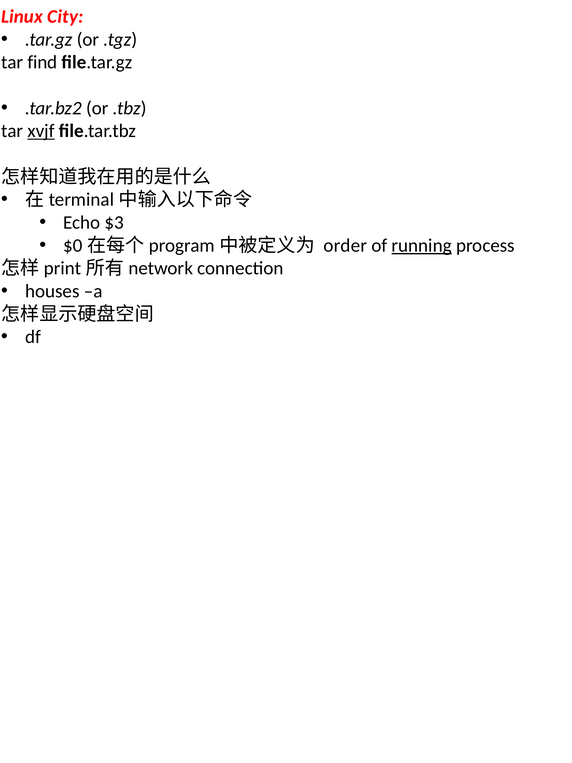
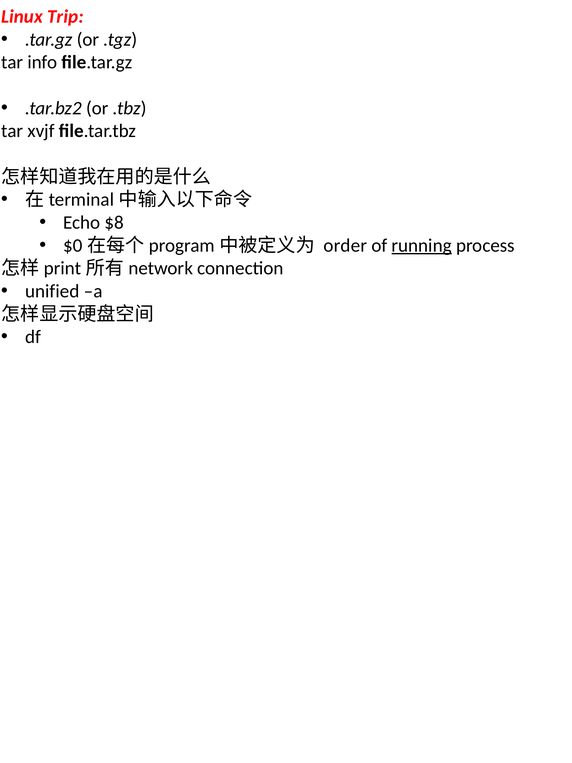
City: City -> Trip (65, 16)
find: find -> info (42, 62)
xvjf underline: present -> none (41, 131)
$3: $3 -> $8 (114, 222)
houses: houses -> unified (52, 291)
